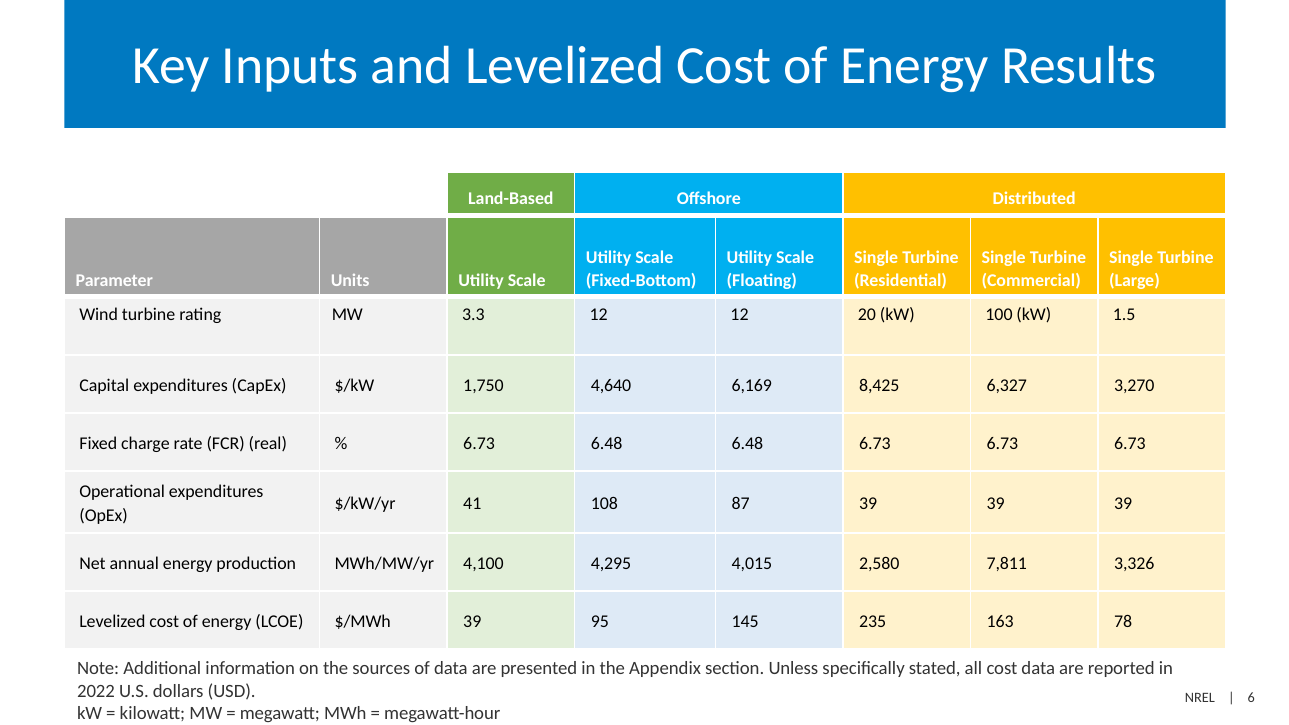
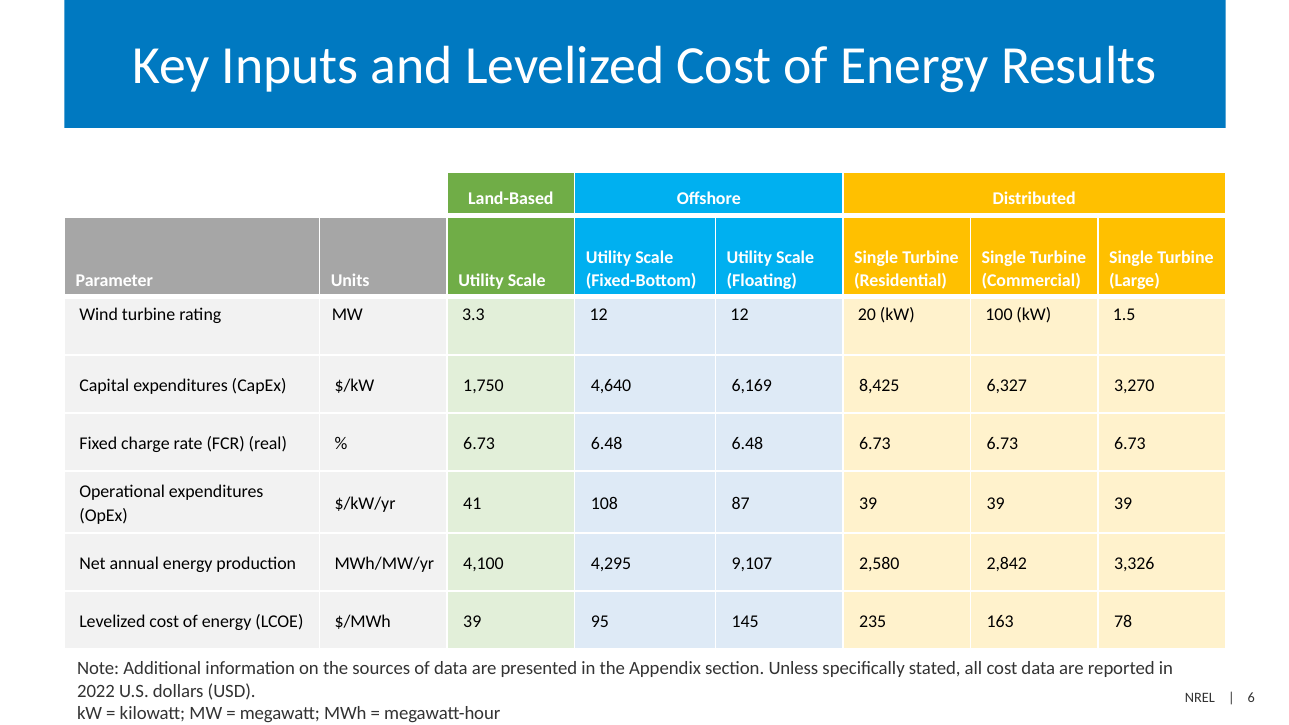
4,015: 4,015 -> 9,107 (752, 564)
7,811: 7,811 -> 2,842 (1007, 564)
